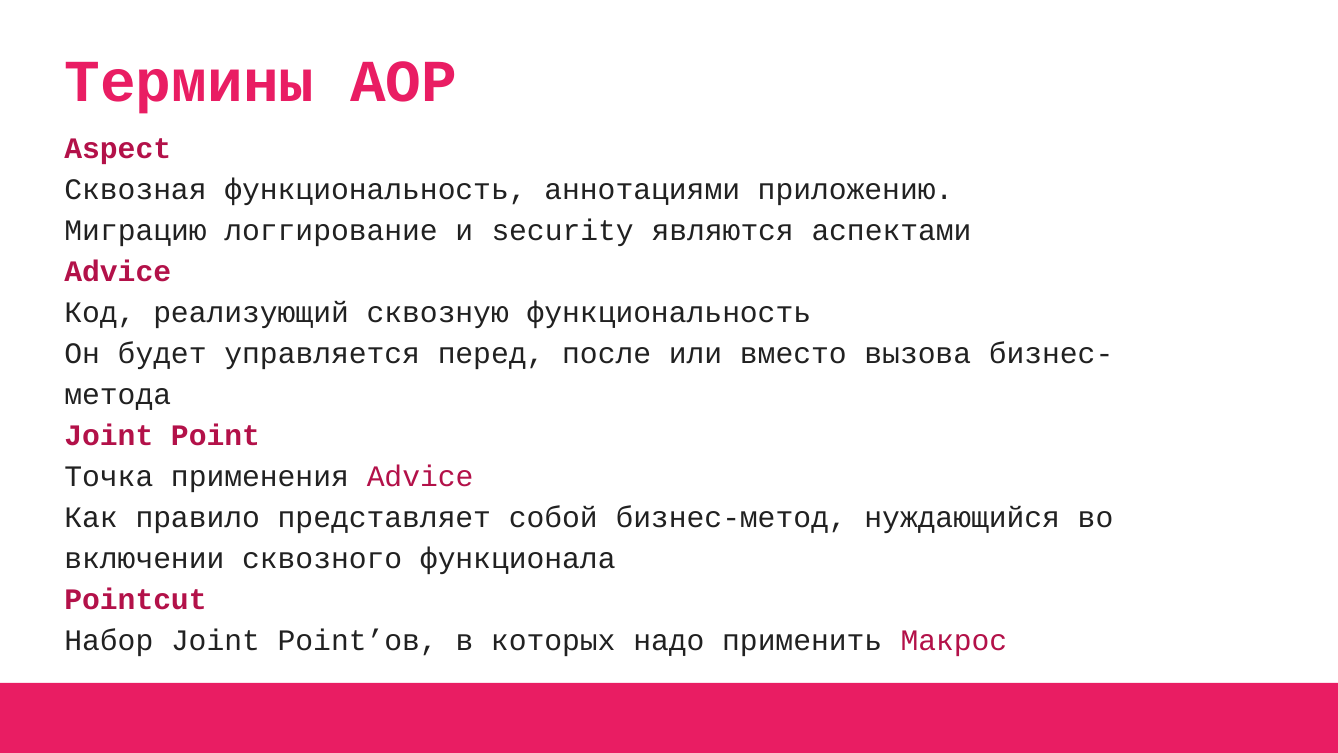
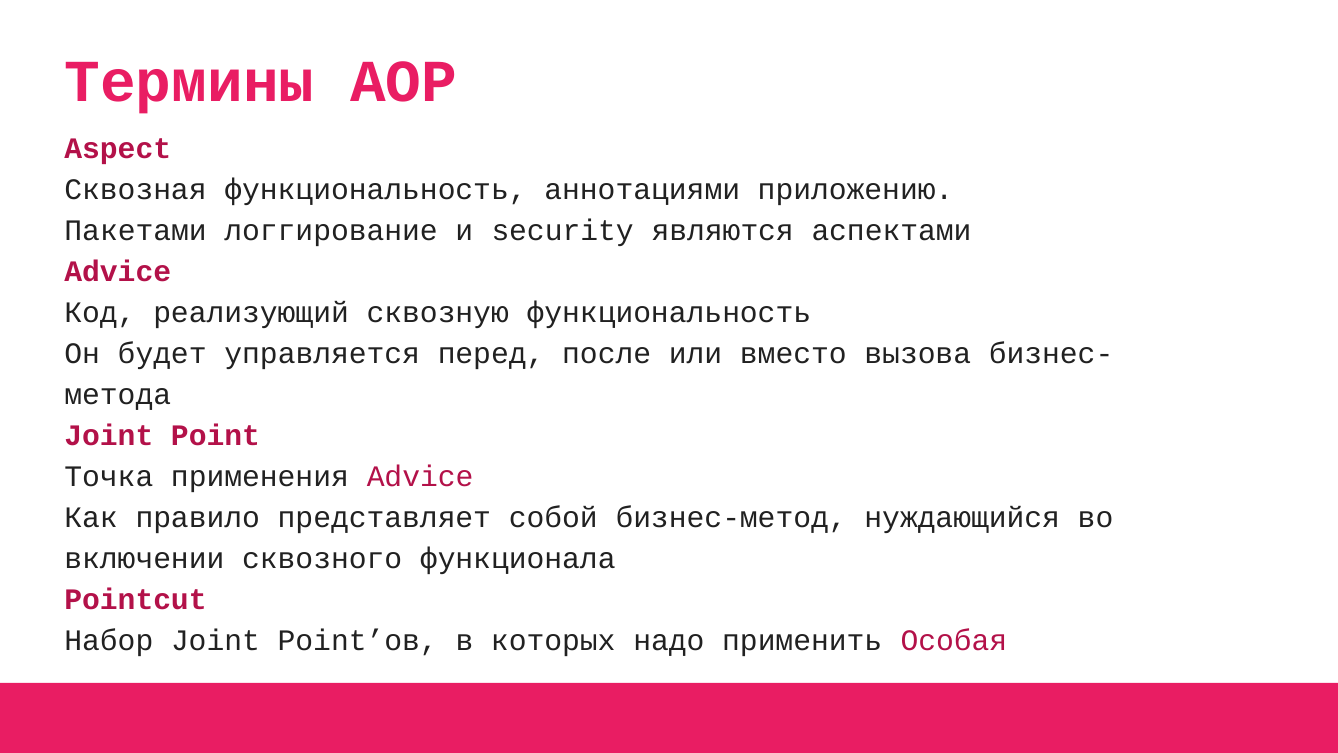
Миграцию: Миграцию -> Пакетами (136, 231)
Макрос: Макрос -> Особая (954, 641)
